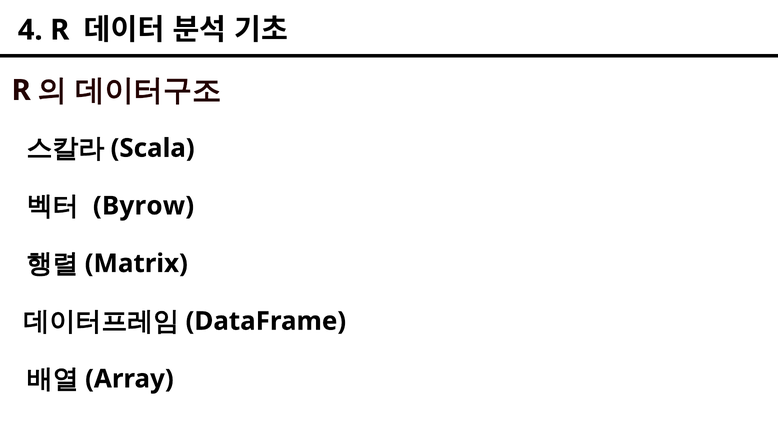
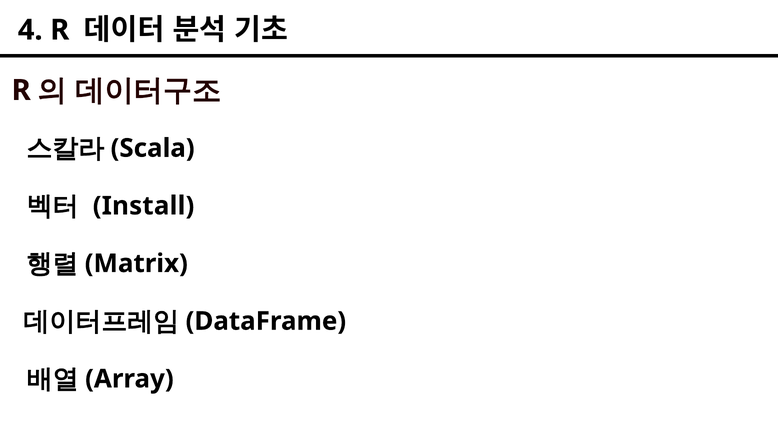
Byrow: Byrow -> Install (144, 206)
